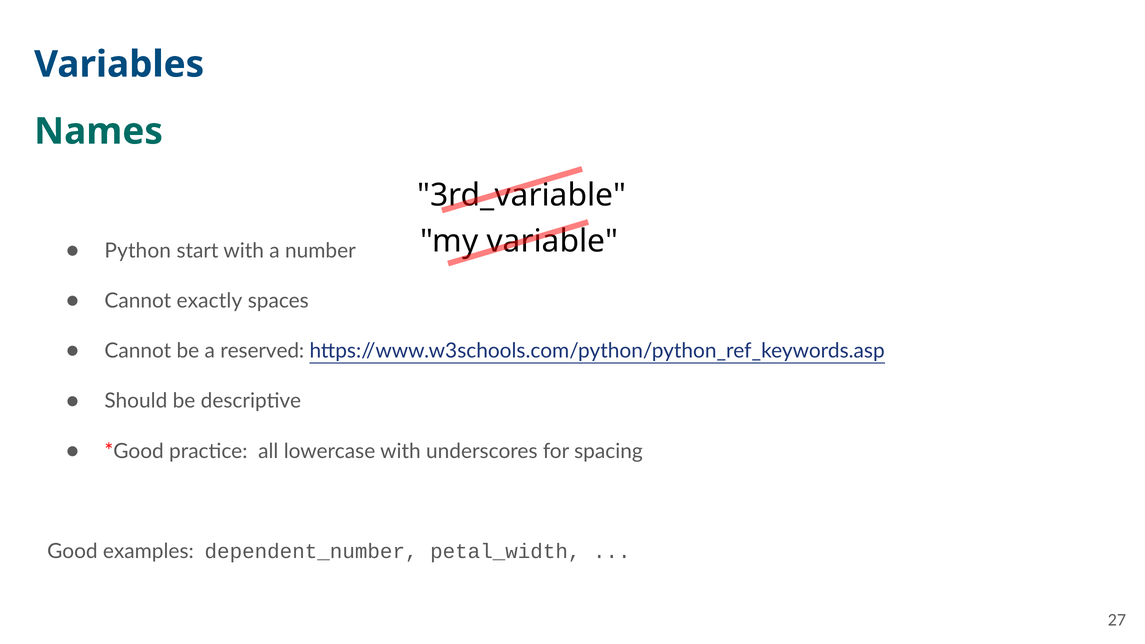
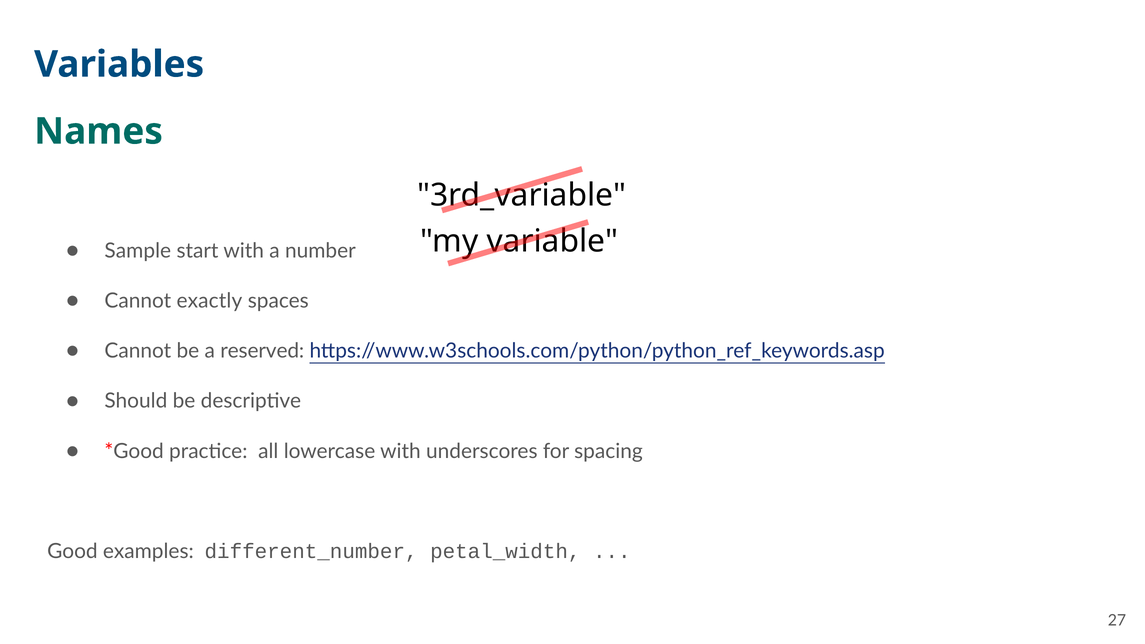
Python: Python -> Sample (138, 251)
dependent_number: dependent_number -> different_number (311, 551)
